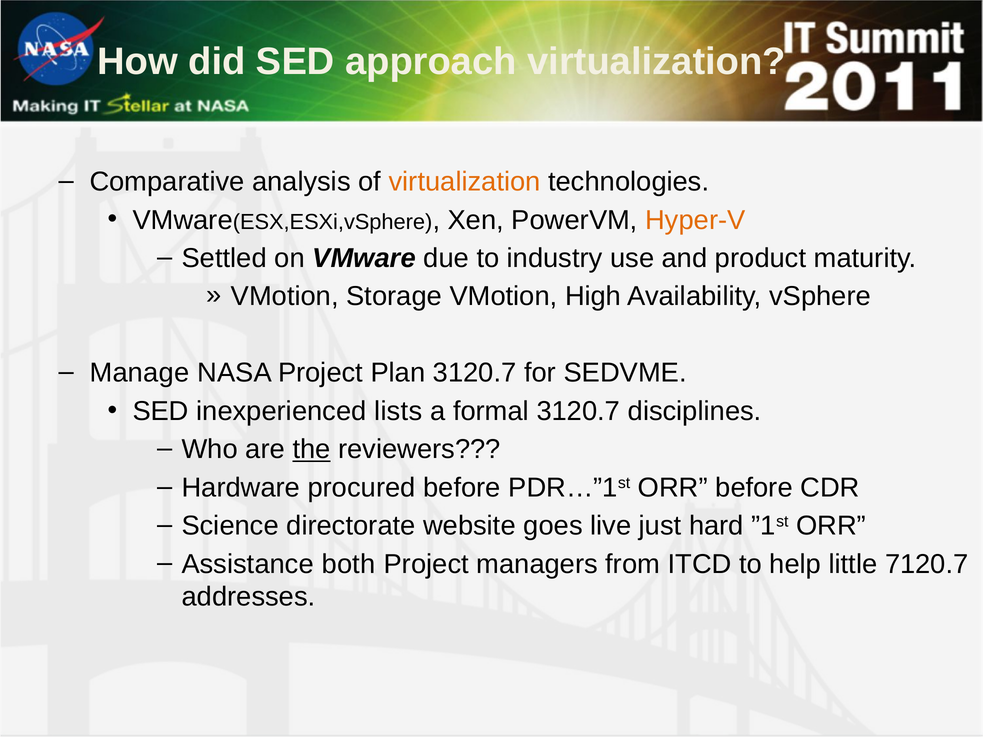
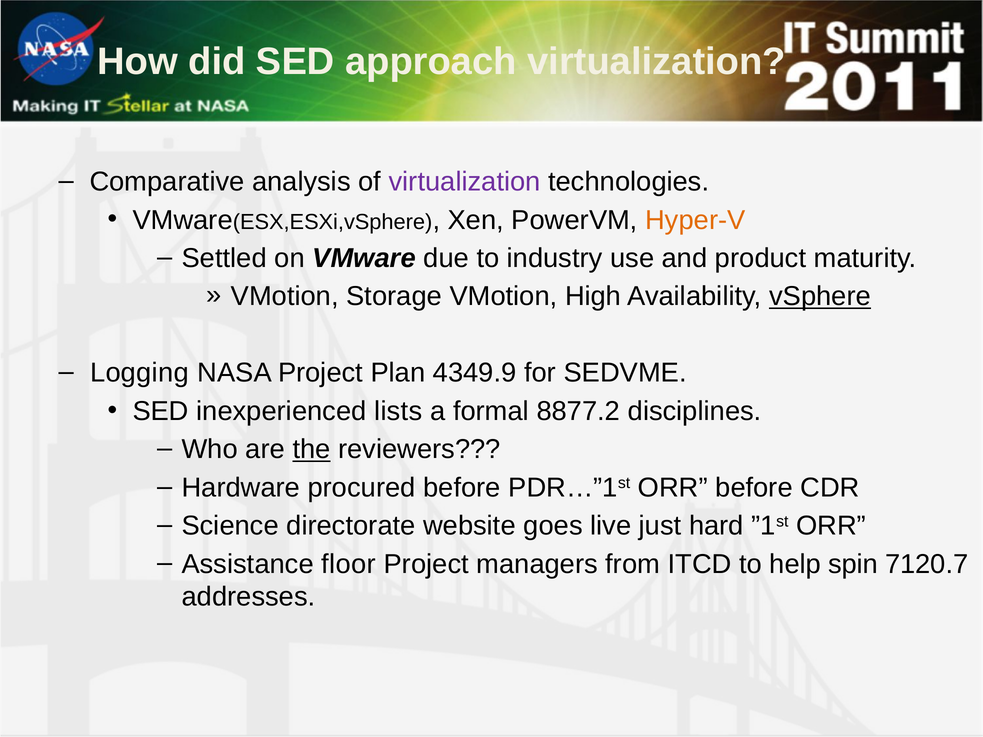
virtualization colour: orange -> purple (465, 182)
vSphere underline: none -> present (820, 297)
Manage: Manage -> Logging (139, 373)
Plan 3120.7: 3120.7 -> 4349.9 (475, 373)
formal 3120.7: 3120.7 -> 8877.2 (578, 411)
both: both -> floor (349, 564)
little: little -> spin (853, 564)
